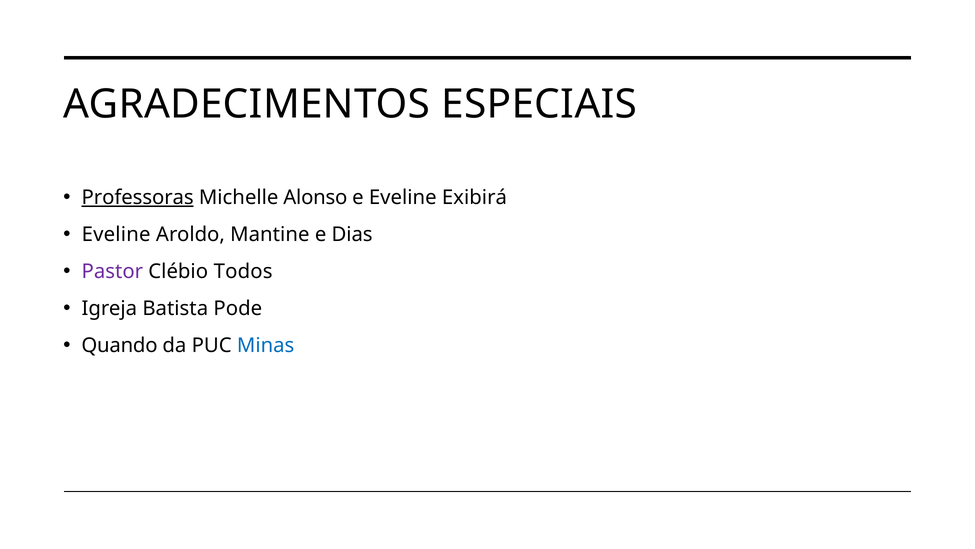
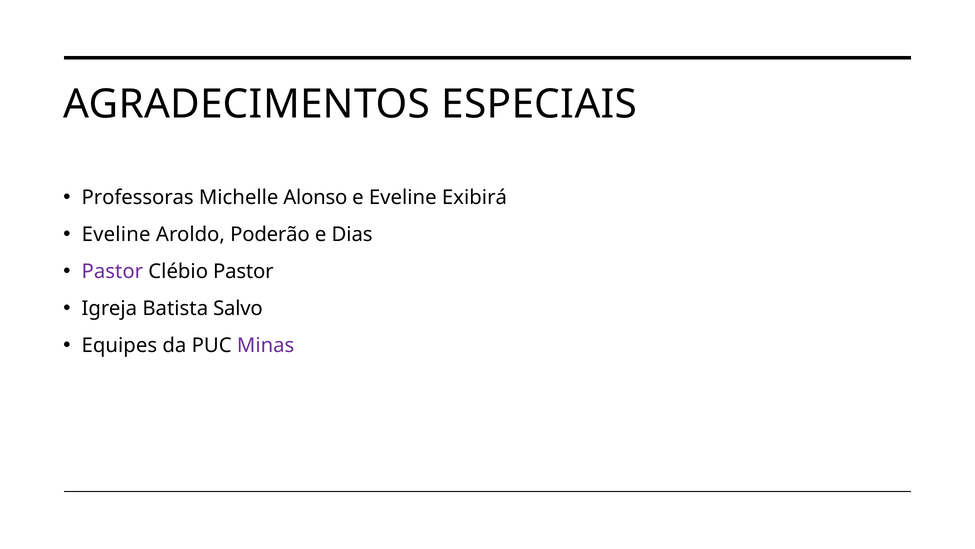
Professoras underline: present -> none (138, 197)
Mantine: Mantine -> Poderão (270, 234)
Clébio Todos: Todos -> Pastor (243, 271)
Pode: Pode -> Salvo (238, 308)
Quando: Quando -> Equipes (119, 345)
Minas colour: blue -> purple (266, 345)
